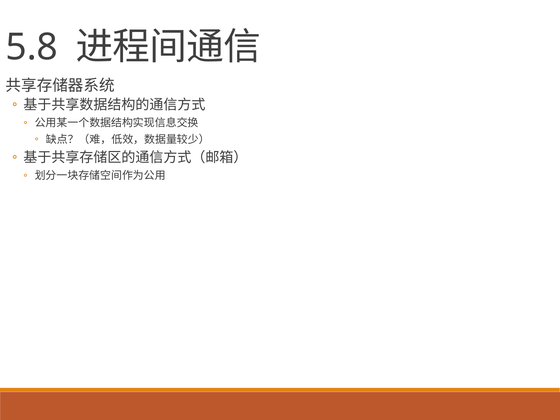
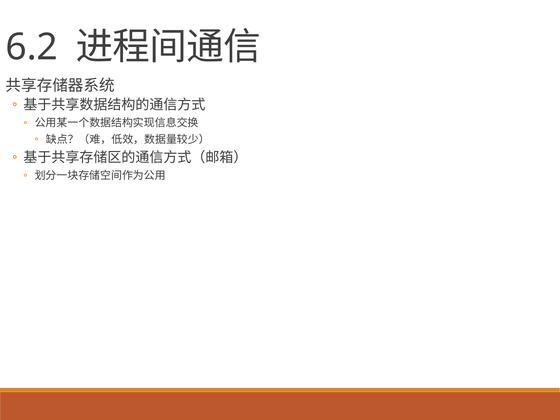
5.8: 5.8 -> 6.2 (32, 47)
